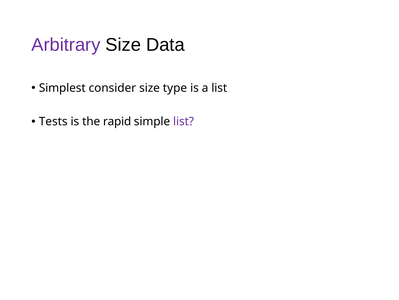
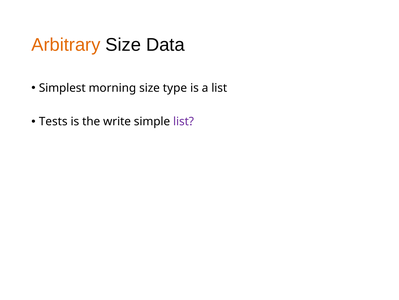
Arbitrary colour: purple -> orange (66, 45)
consider: consider -> morning (112, 88)
rapid: rapid -> write (117, 121)
